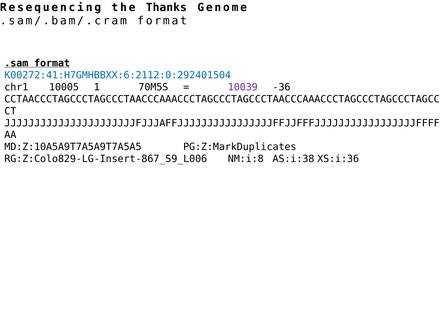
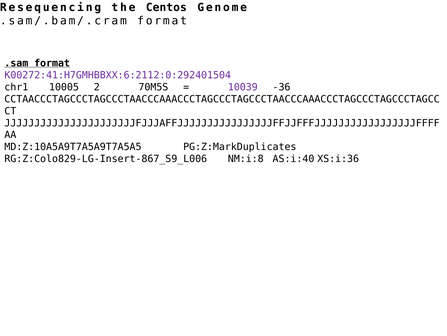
Thanks: Thanks -> Centos (166, 7)
K00272:41:H7GMHBBXX:6:2112:0:292401504 colour: blue -> purple (118, 75)
1: 1 -> 2 (97, 87)
AS:i:38: AS:i:38 -> AS:i:40 (293, 159)
